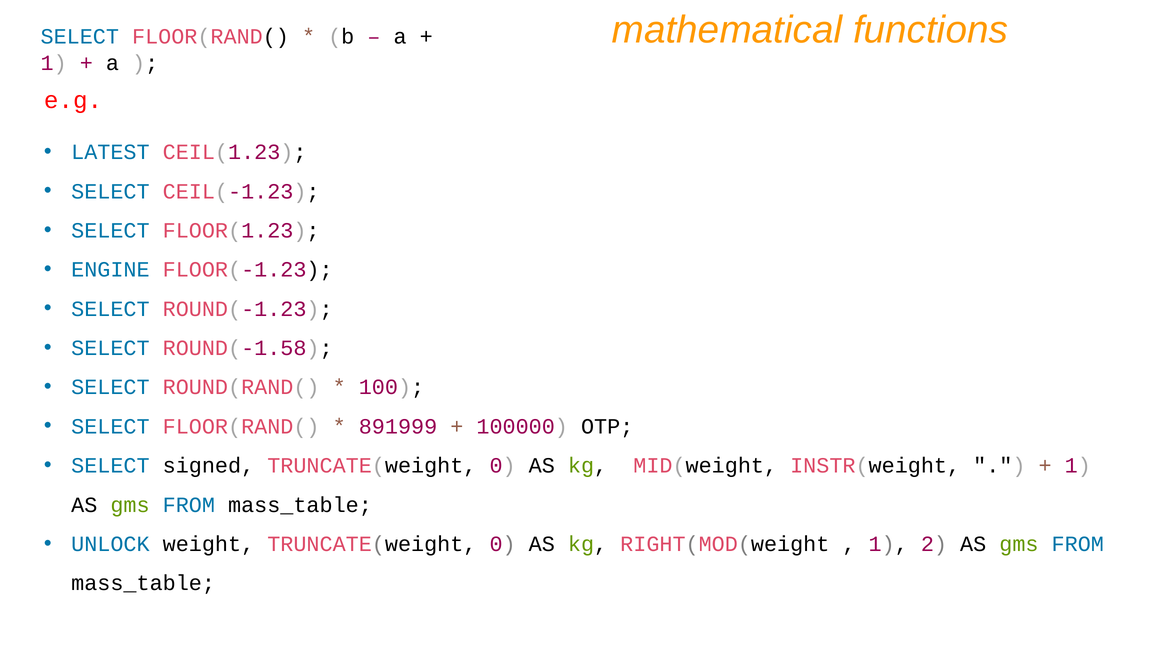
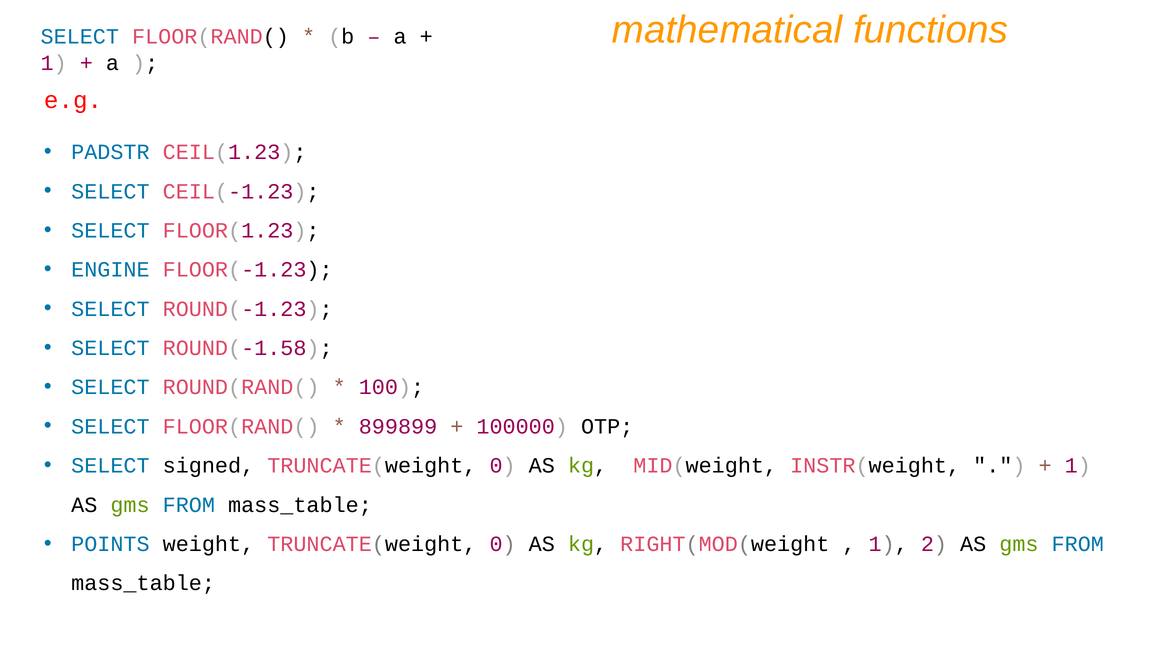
LATEST: LATEST -> PADSTR (110, 152)
891999: 891999 -> 899899 (398, 427)
UNLOCK: UNLOCK -> POINTS (110, 545)
